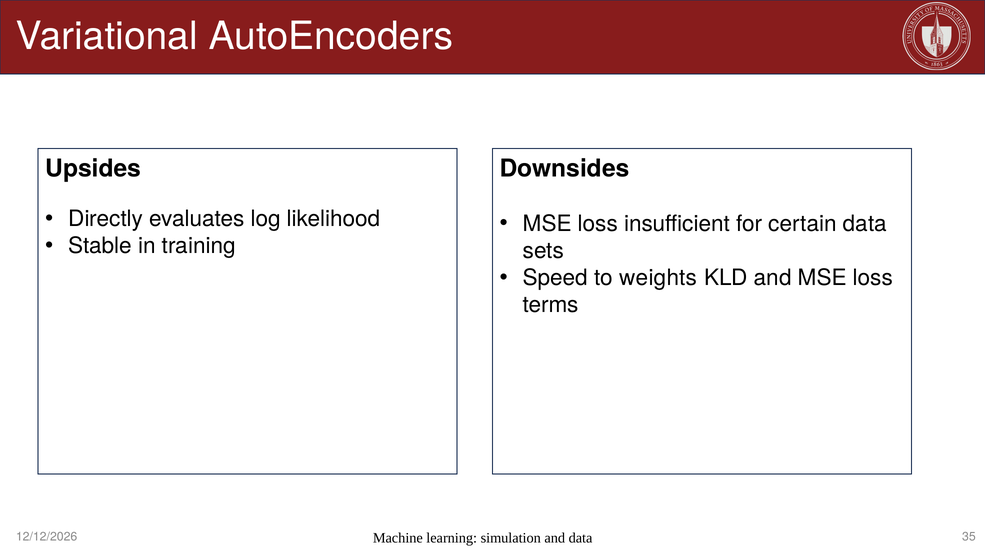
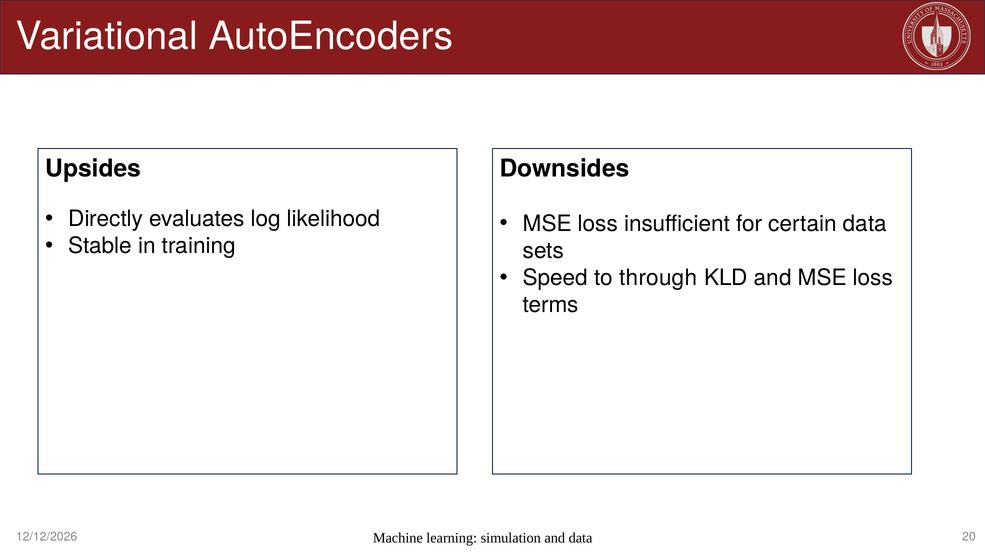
weights: weights -> through (658, 278)
35: 35 -> 20 (969, 537)
